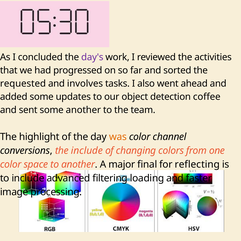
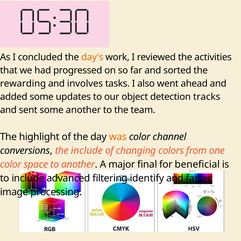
day's colour: purple -> orange (92, 57)
requested: requested -> rewarding (23, 84)
coffee: coffee -> tracks (207, 97)
reflecting: reflecting -> beneficial (197, 164)
loading: loading -> identify (147, 178)
